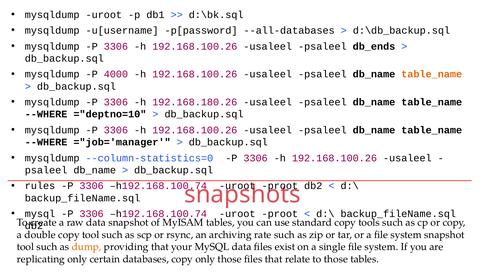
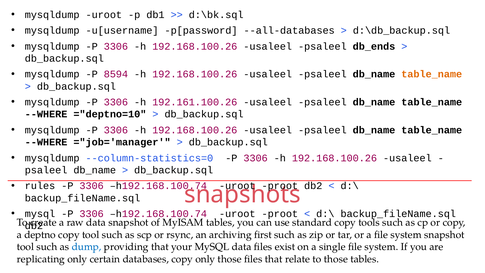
4000: 4000 -> 8594 (116, 74)
192.168.180.26: 192.168.180.26 -> 192.161.100.26 (195, 102)
double: double -> deptno (40, 235)
rate: rate -> first (263, 235)
dump colour: orange -> blue (87, 247)
